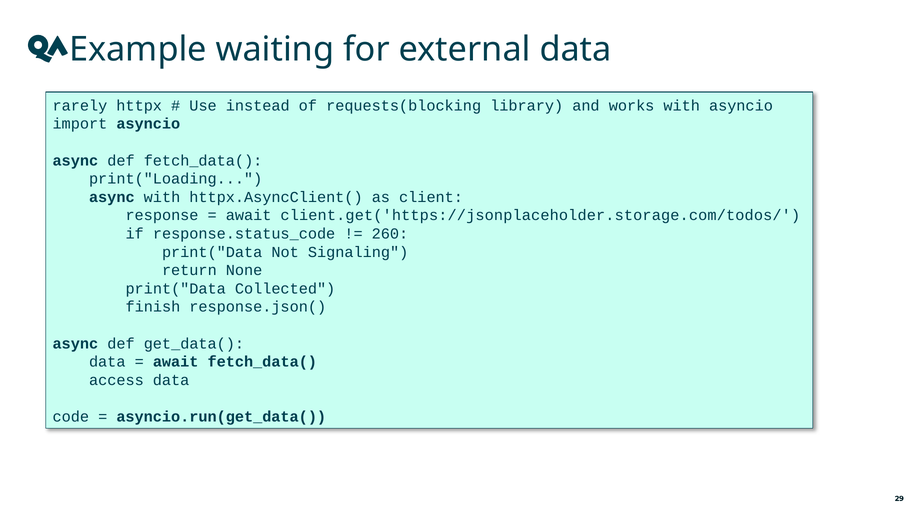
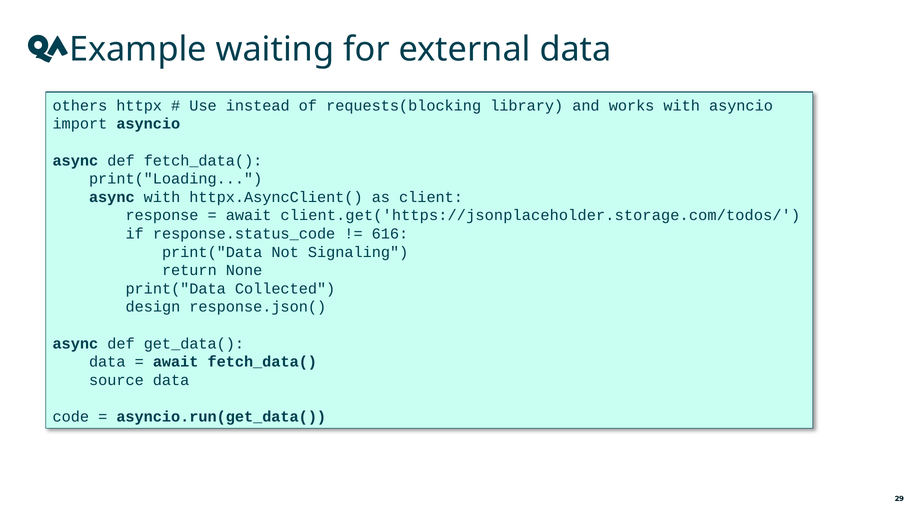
rarely: rarely -> others (80, 106)
260: 260 -> 616 (390, 234)
finish: finish -> design (153, 307)
access: access -> source (116, 380)
